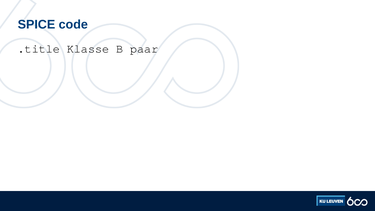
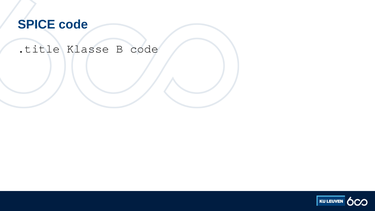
B paar: paar -> code (144, 49)
